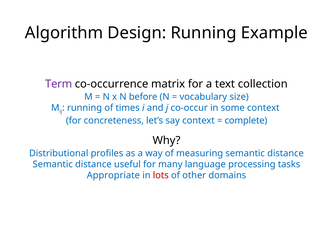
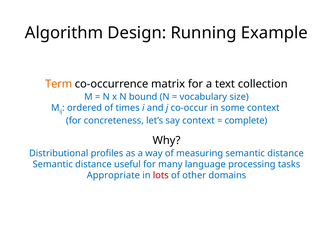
Term colour: purple -> orange (59, 84)
before: before -> bound (143, 97)
running: running -> ordered (85, 108)
